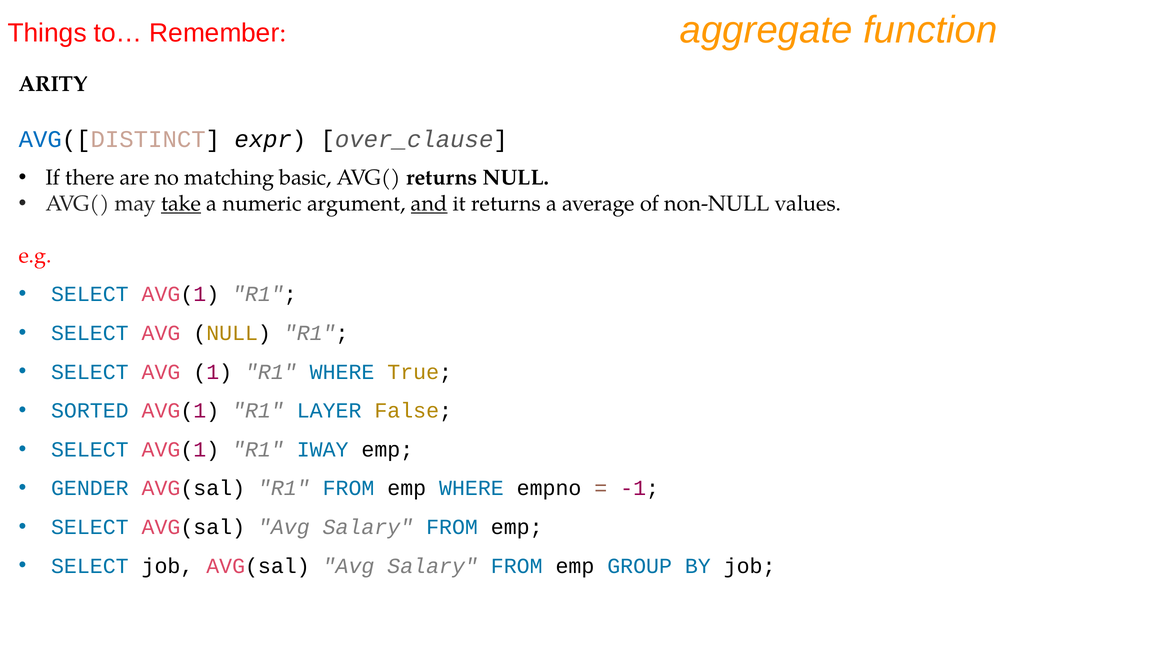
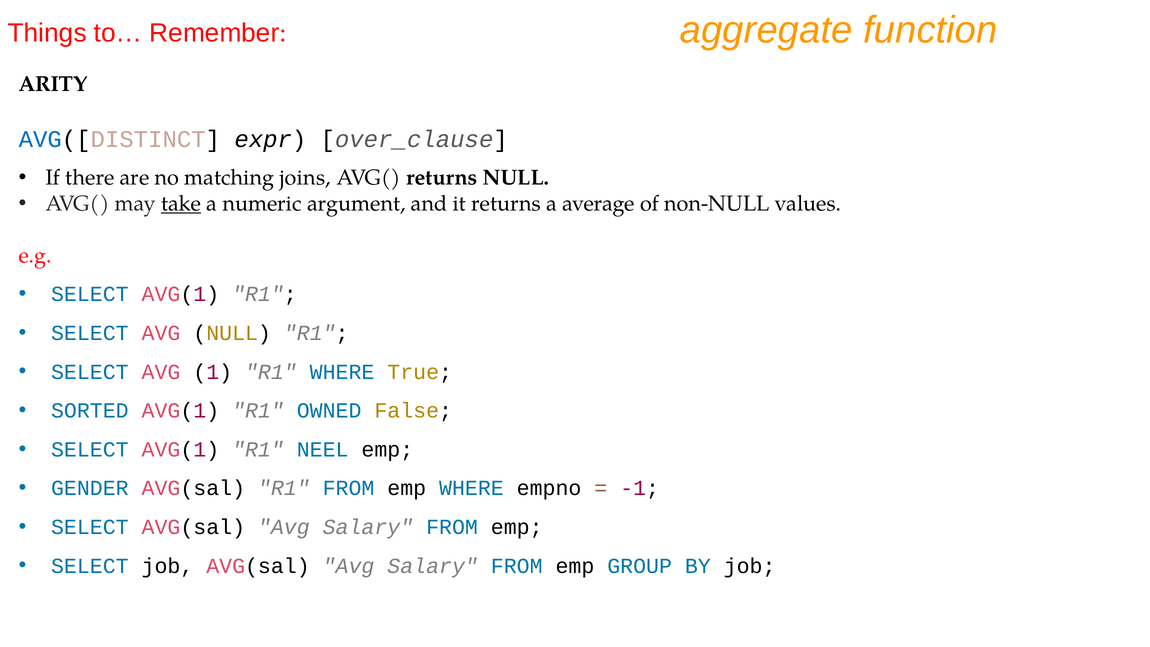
basic: basic -> joins (305, 178)
and underline: present -> none (429, 204)
LAYER: LAYER -> OWNED (329, 411)
IWAY: IWAY -> NEEL (323, 449)
